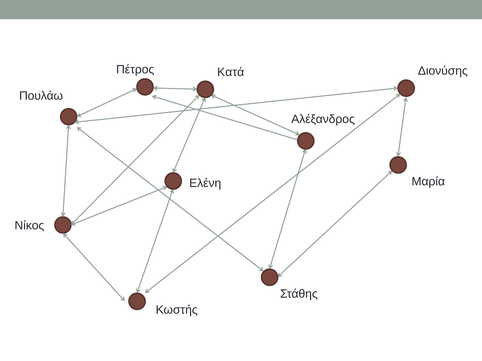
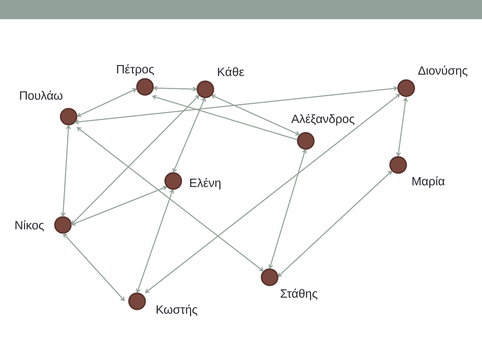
Κατά: Κατά -> Κάθε (231, 72)
